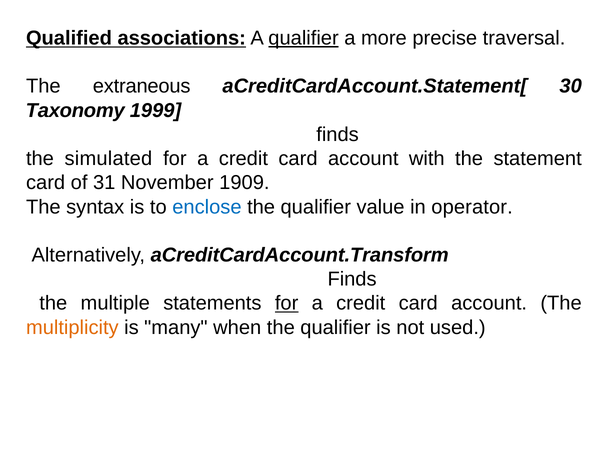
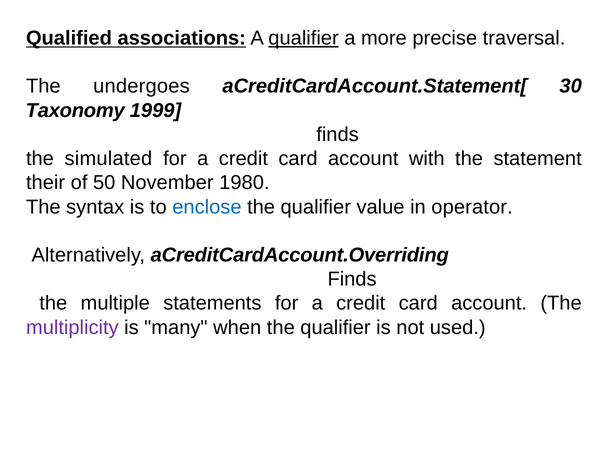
extraneous: extraneous -> undergoes (141, 86)
card: card -> their (46, 183)
31: 31 -> 50 (104, 183)
1909: 1909 -> 1980 (244, 183)
aCreditCardAccount.Transform: aCreditCardAccount.Transform -> aCreditCardAccount.Overriding (300, 255)
for underline: present -> none (287, 303)
multiplicity colour: orange -> purple (72, 328)
